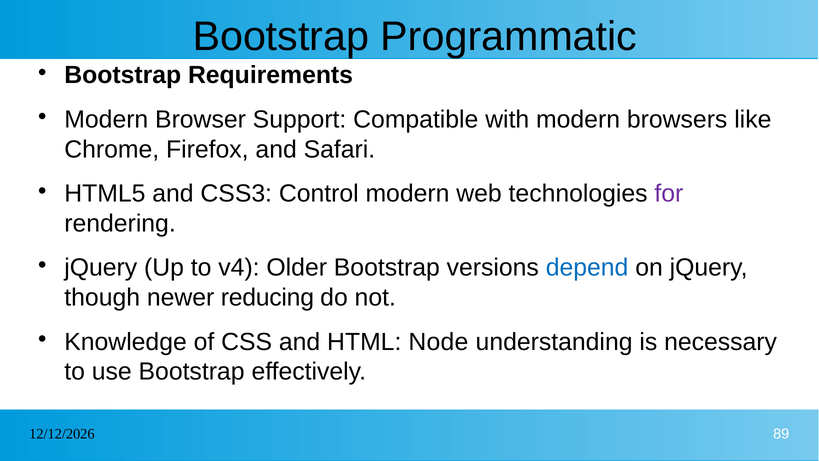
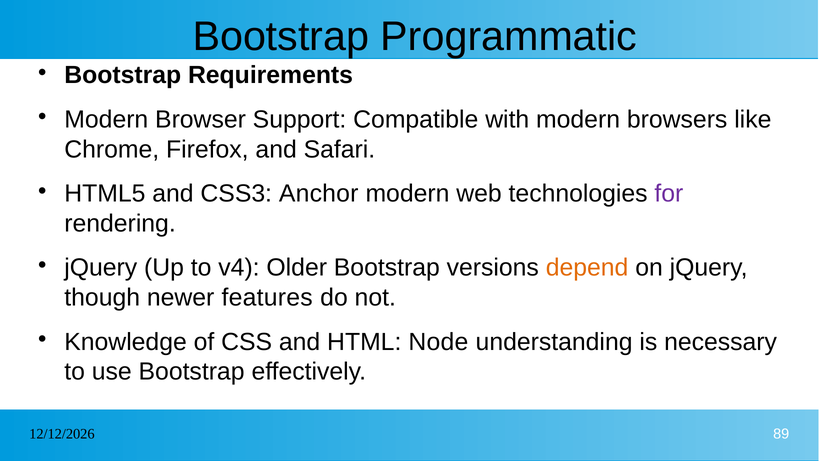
Control: Control -> Anchor (319, 194)
depend colour: blue -> orange (587, 268)
reducing: reducing -> features (267, 297)
